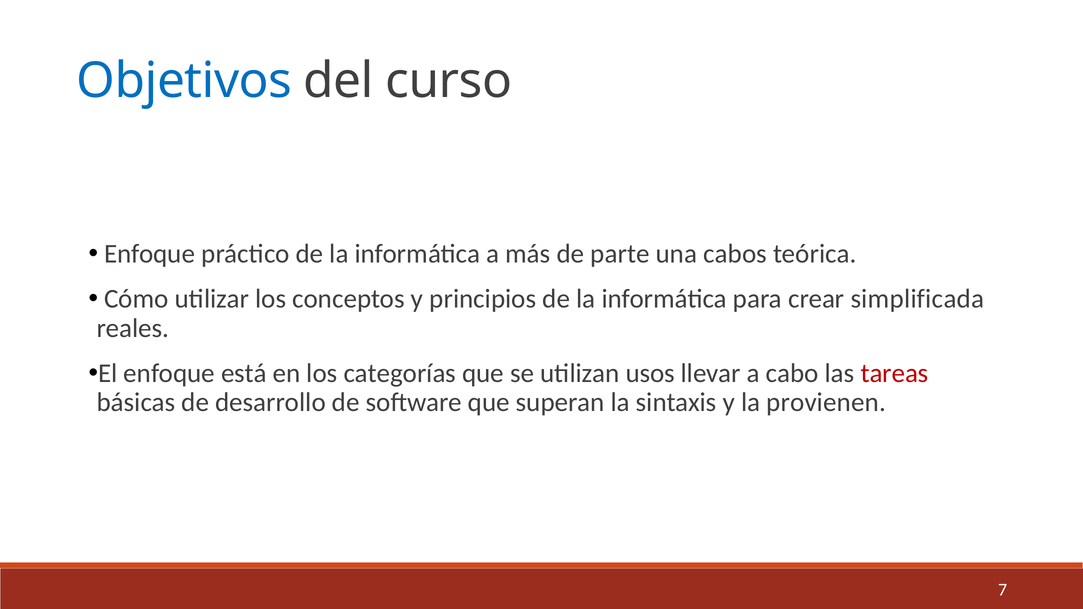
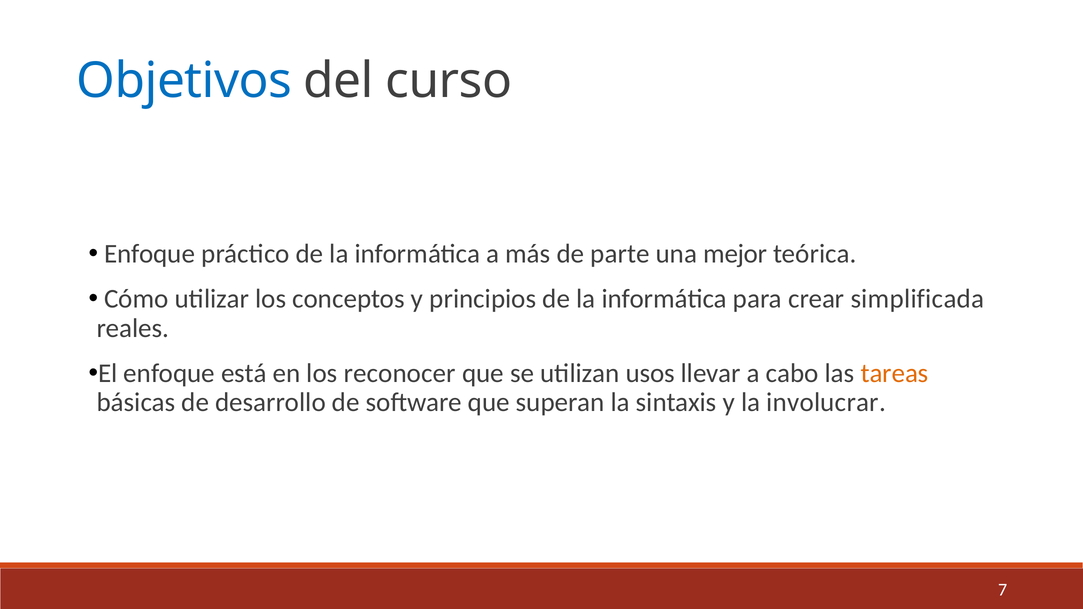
cabos: cabos -> mejor (735, 254)
categorías: categorías -> reconocer (400, 373)
tareas colour: red -> orange (895, 373)
provienen: provienen -> involucrar (826, 403)
